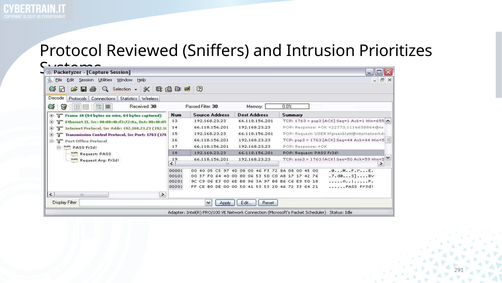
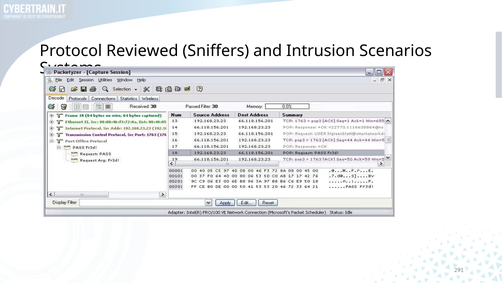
Prioritizes: Prioritizes -> Scenarios (396, 51)
